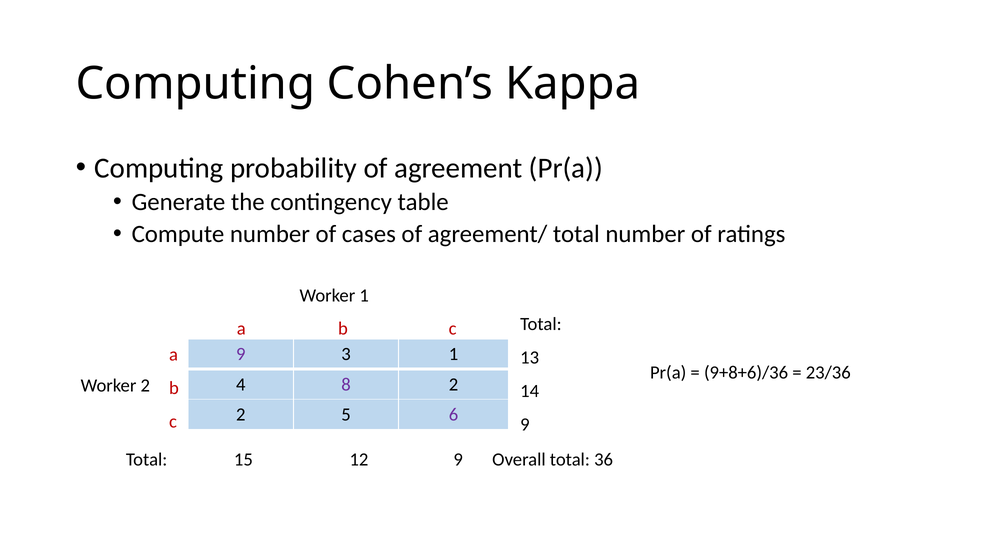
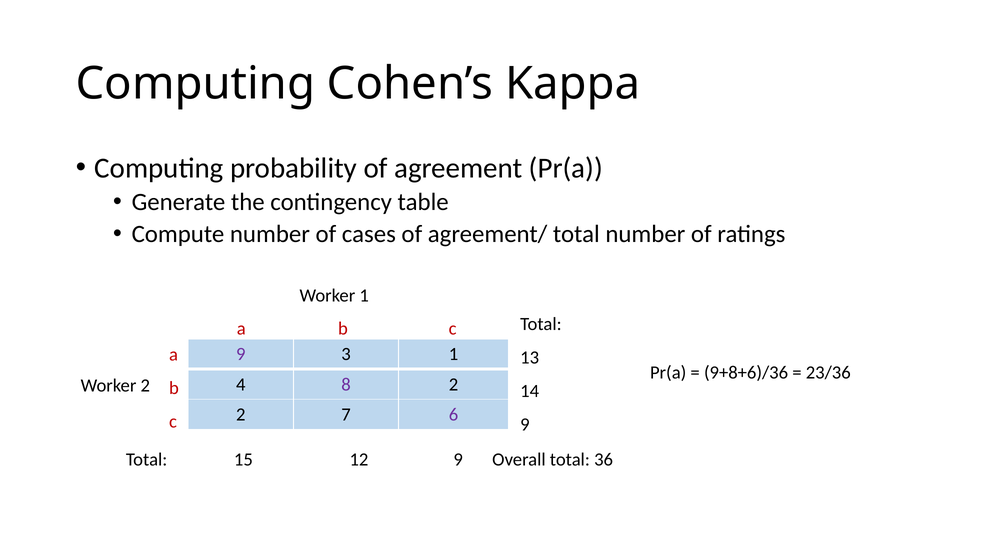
5: 5 -> 7 (346, 415)
